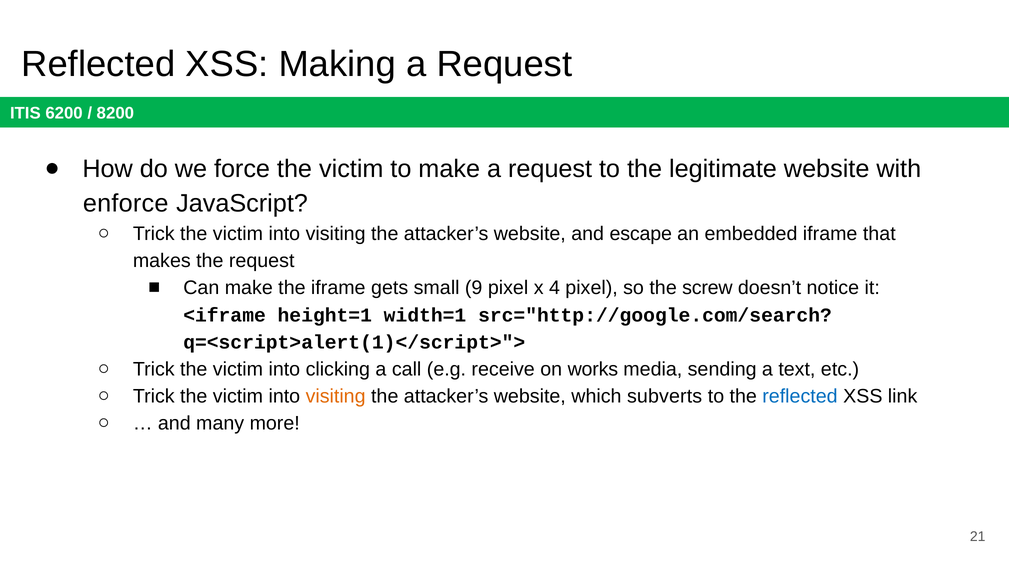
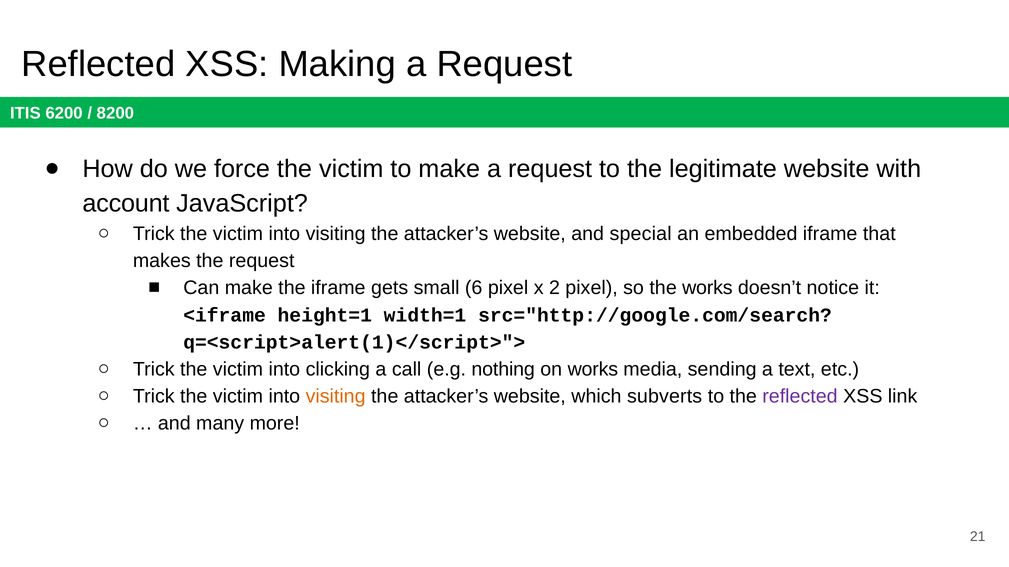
enforce: enforce -> account (126, 204)
escape: escape -> special (641, 234)
9: 9 -> 6 (474, 288)
4: 4 -> 2 (554, 288)
the screw: screw -> works (707, 288)
receive: receive -> nothing (503, 370)
reflected colour: blue -> purple (800, 397)
